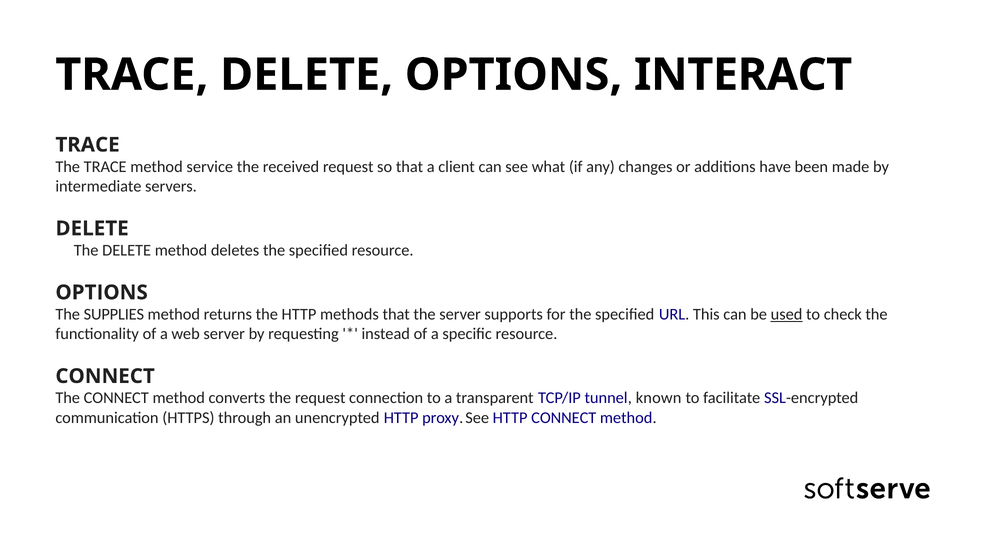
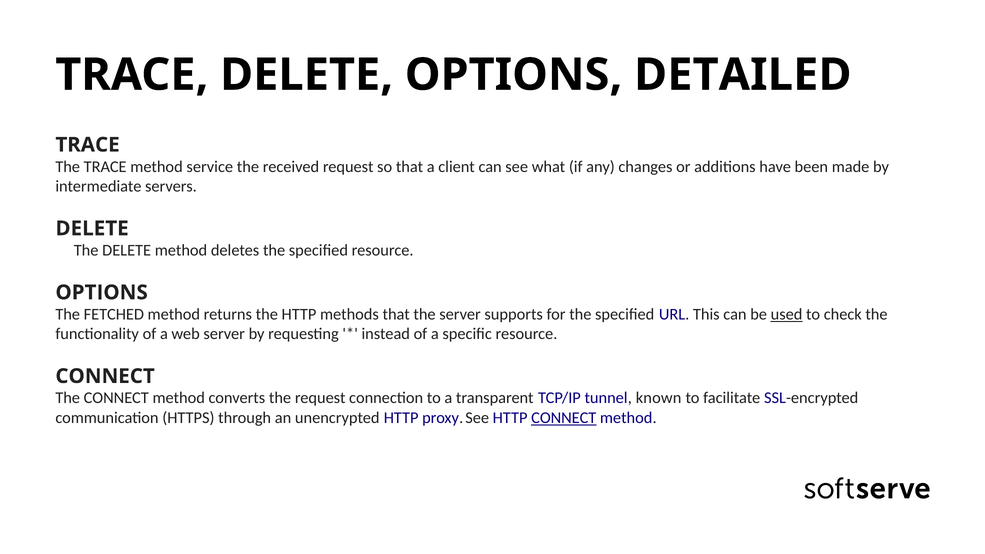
INTERACT: INTERACT -> DETAILED (743, 75)
SUPPLIES: SUPPLIES -> FETCHED (114, 314)
CONNECT underline: none -> present (564, 418)
